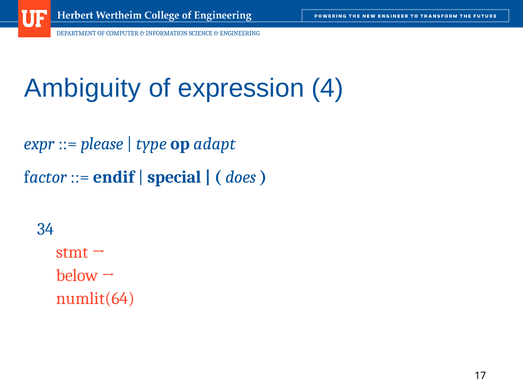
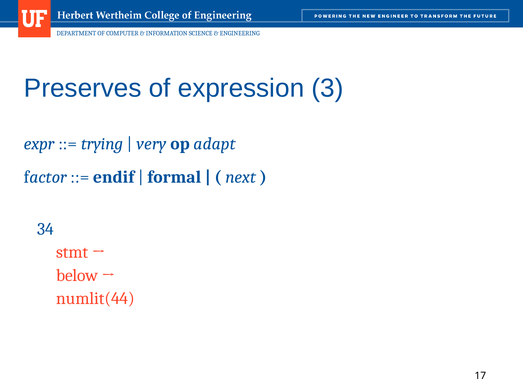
Ambiguity: Ambiguity -> Preserves (83, 88)
4: 4 -> 3 (327, 88)
please: please -> trying (102, 144)
type: type -> very (151, 144)
special: special -> formal (174, 177)
does: does -> next (241, 177)
numlit(64: numlit(64 -> numlit(44 (96, 299)
